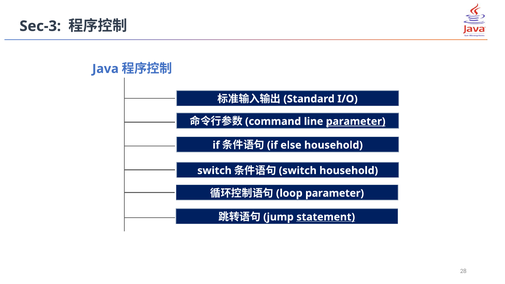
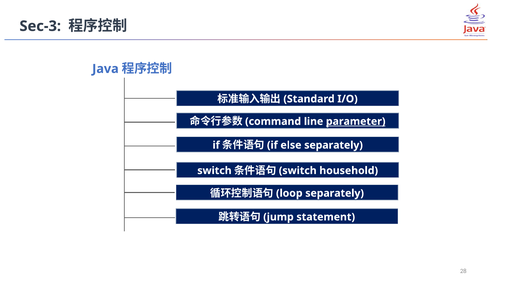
else household: household -> separately (334, 145)
parameter: parameter -> separately (335, 193)
statement underline: present -> none (326, 217)
